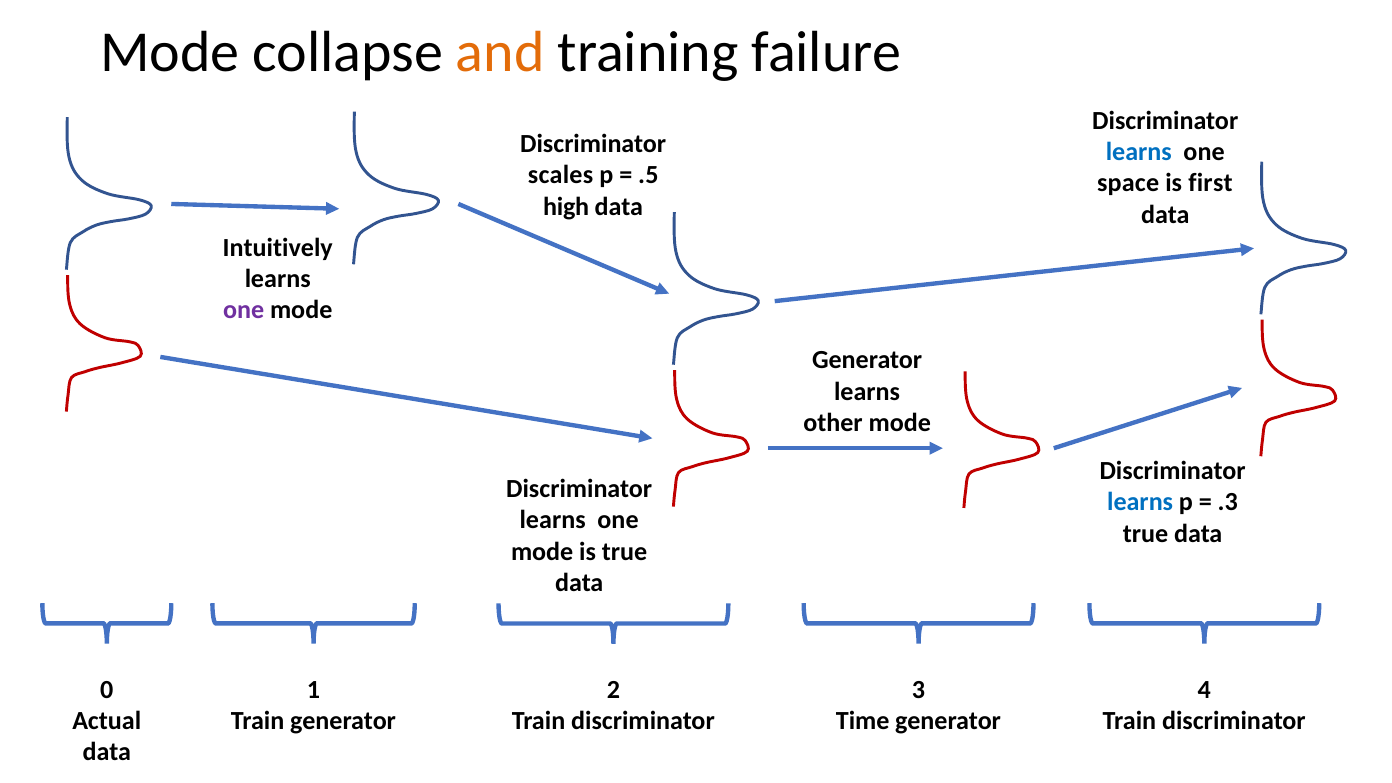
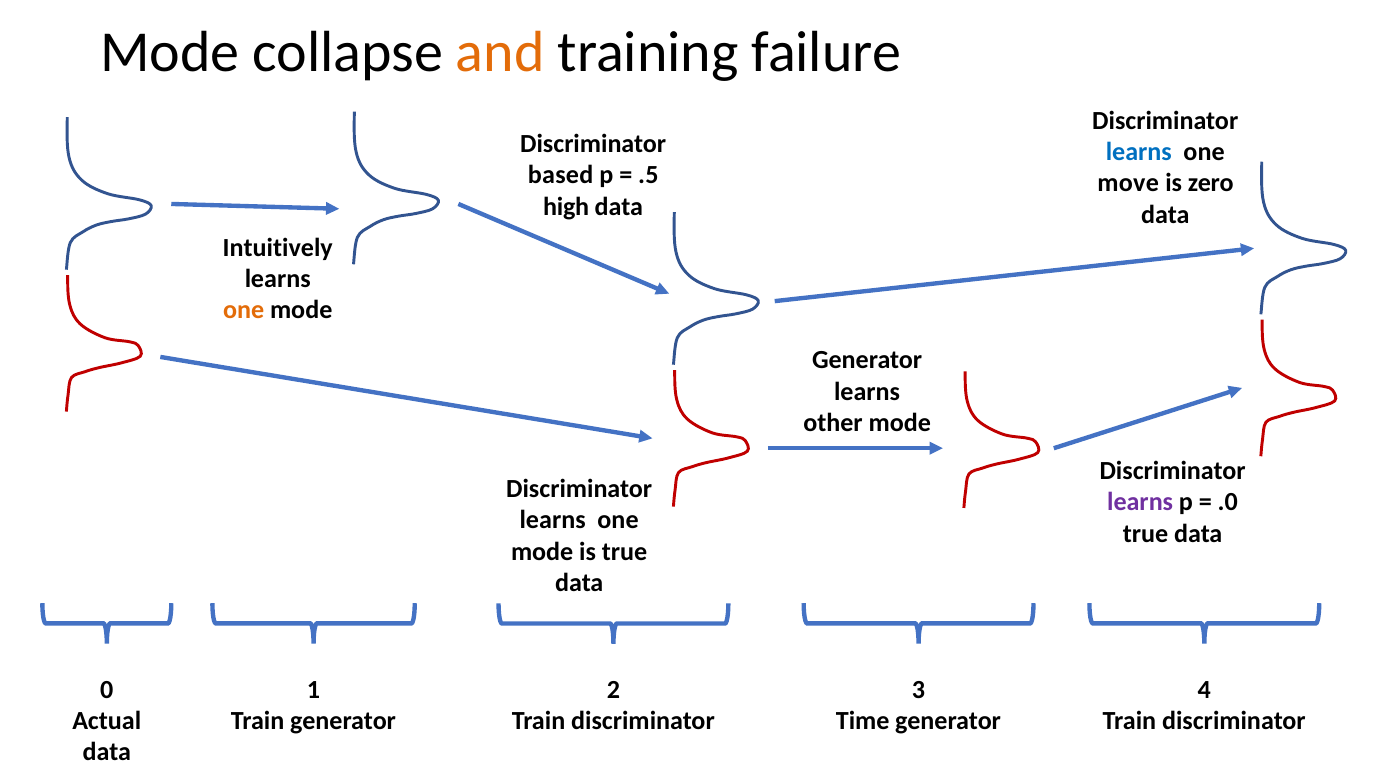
scales: scales -> based (561, 175)
space: space -> move (1128, 183)
first: first -> zero (1211, 183)
one colour: purple -> orange (244, 310)
learns colour: blue -> purple (1140, 502)
.3: .3 -> .0 (1228, 502)
